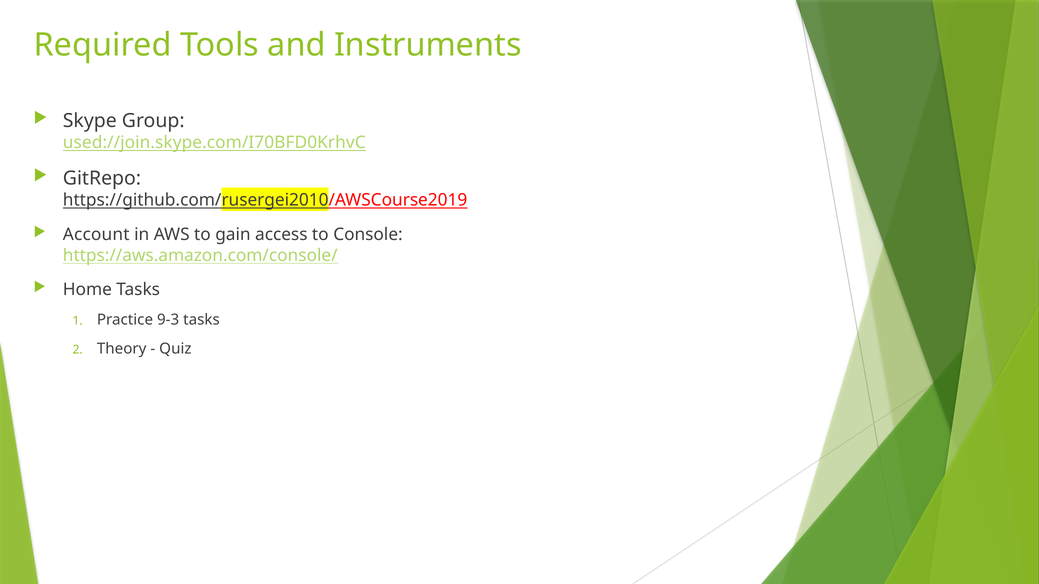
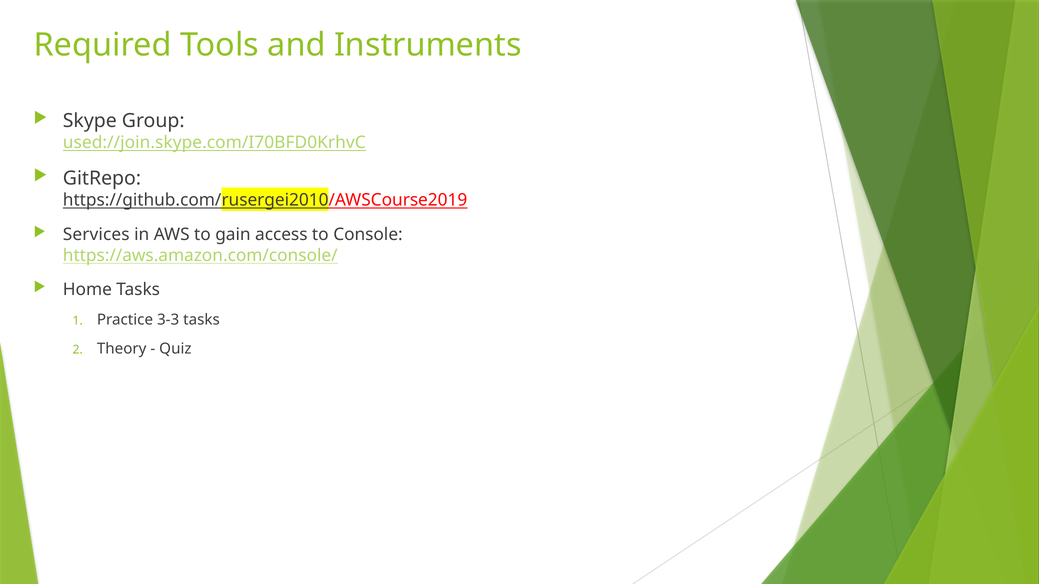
Account: Account -> Services (96, 235)
9-3: 9-3 -> 3-3 (168, 320)
